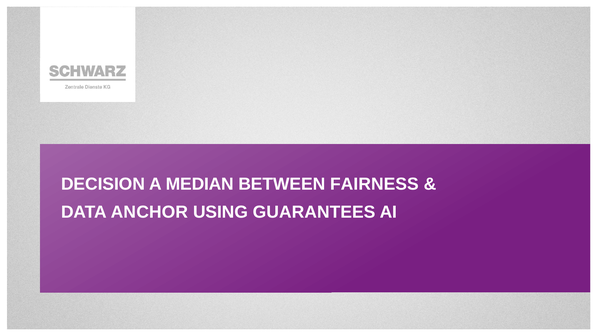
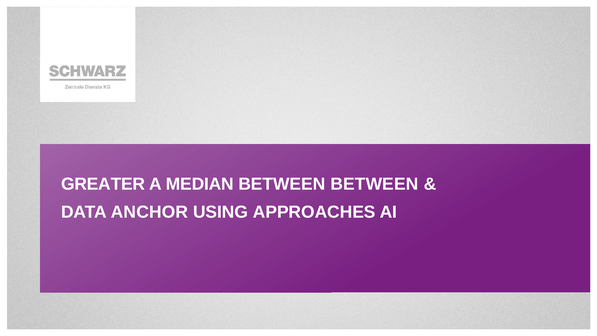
DECISION: DECISION -> GREATER (103, 184)
BETWEEN FAIRNESS: FAIRNESS -> BETWEEN (374, 184)
GUARANTEES: GUARANTEES -> APPROACHES (314, 212)
